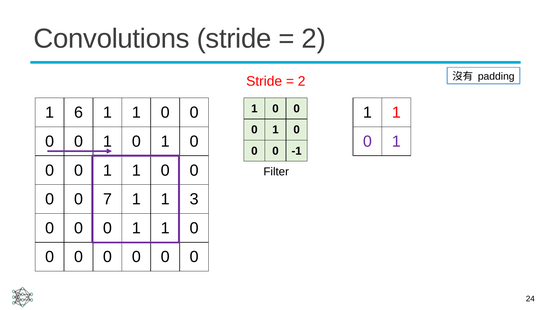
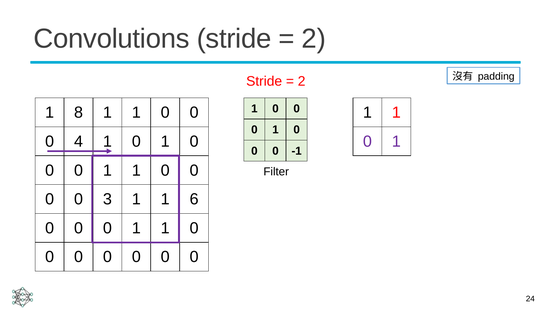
6: 6 -> 8 (79, 113)
0: 0 -> 4 (79, 141)
7: 7 -> 3 (107, 199)
3: 3 -> 6 (194, 199)
